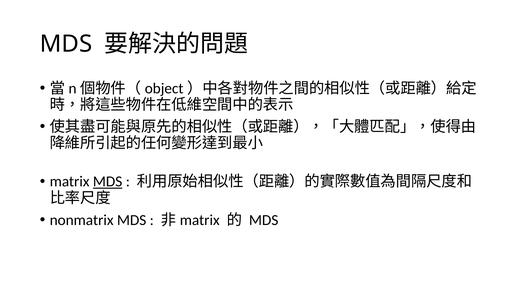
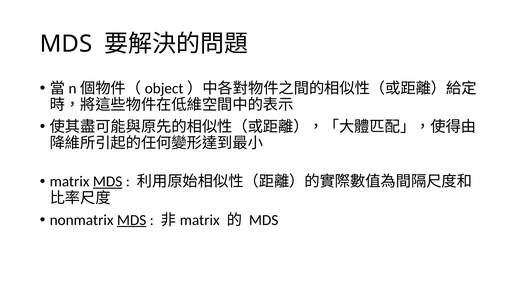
MDS underline: none -> present (132, 220)
